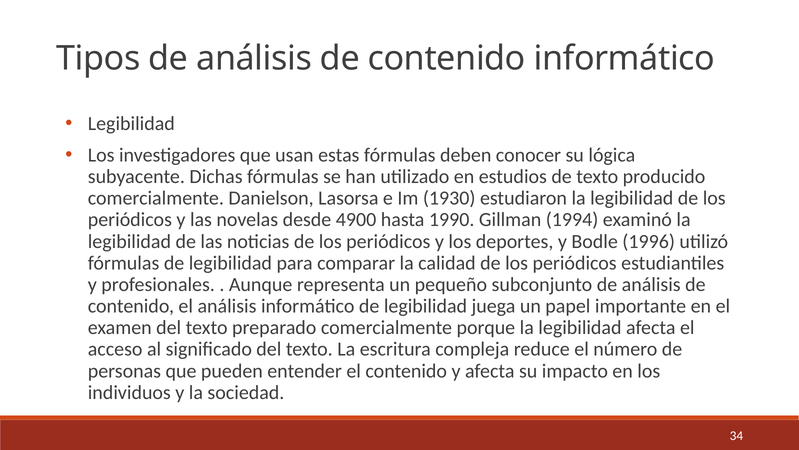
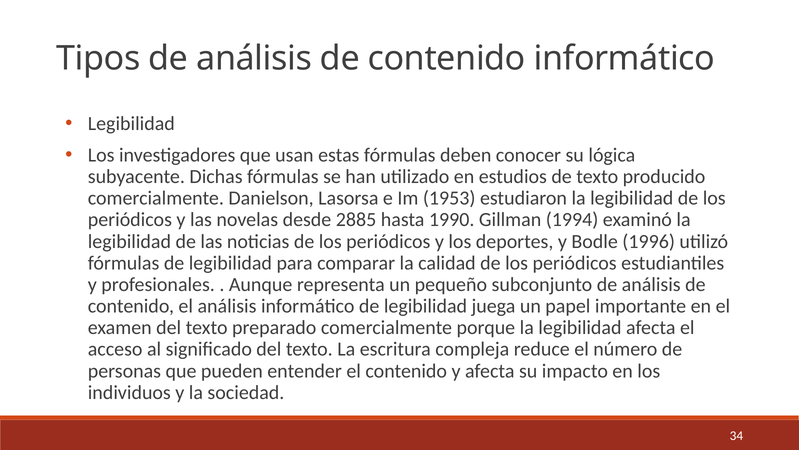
1930: 1930 -> 1953 (449, 198)
4900: 4900 -> 2885 (356, 220)
